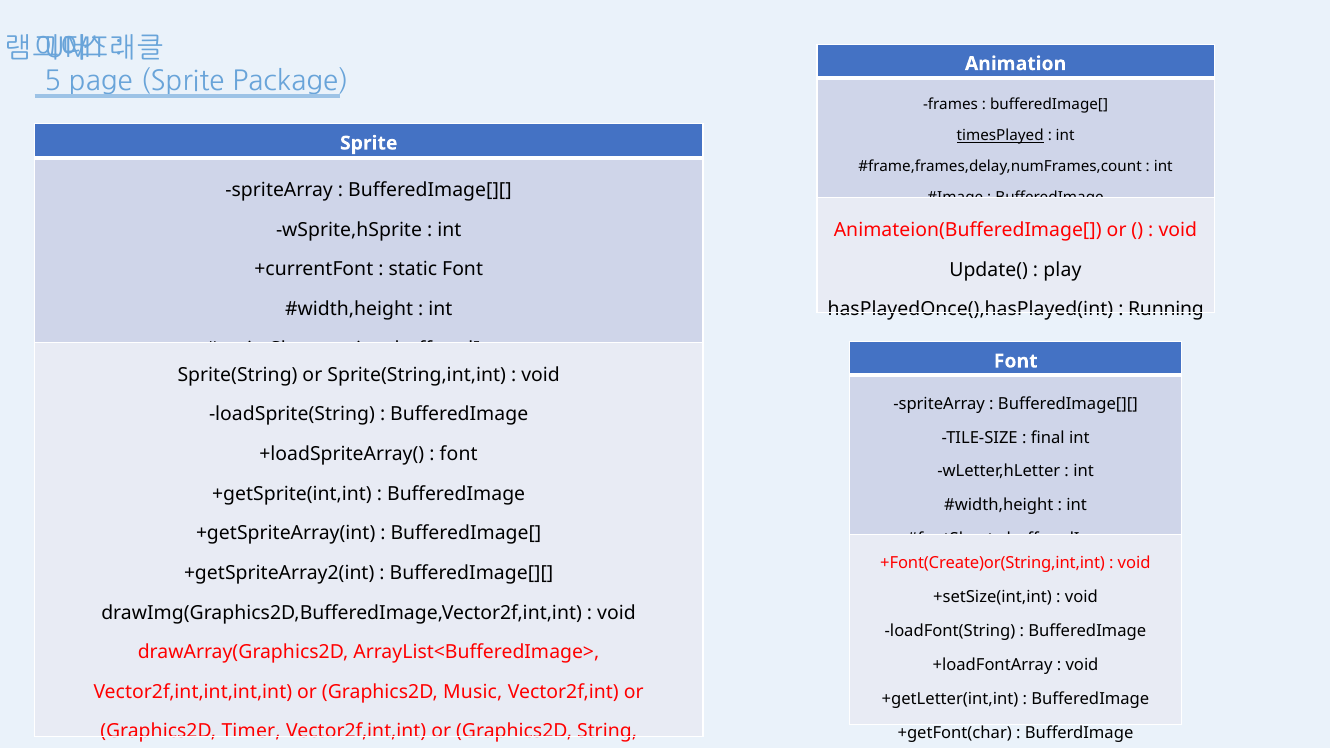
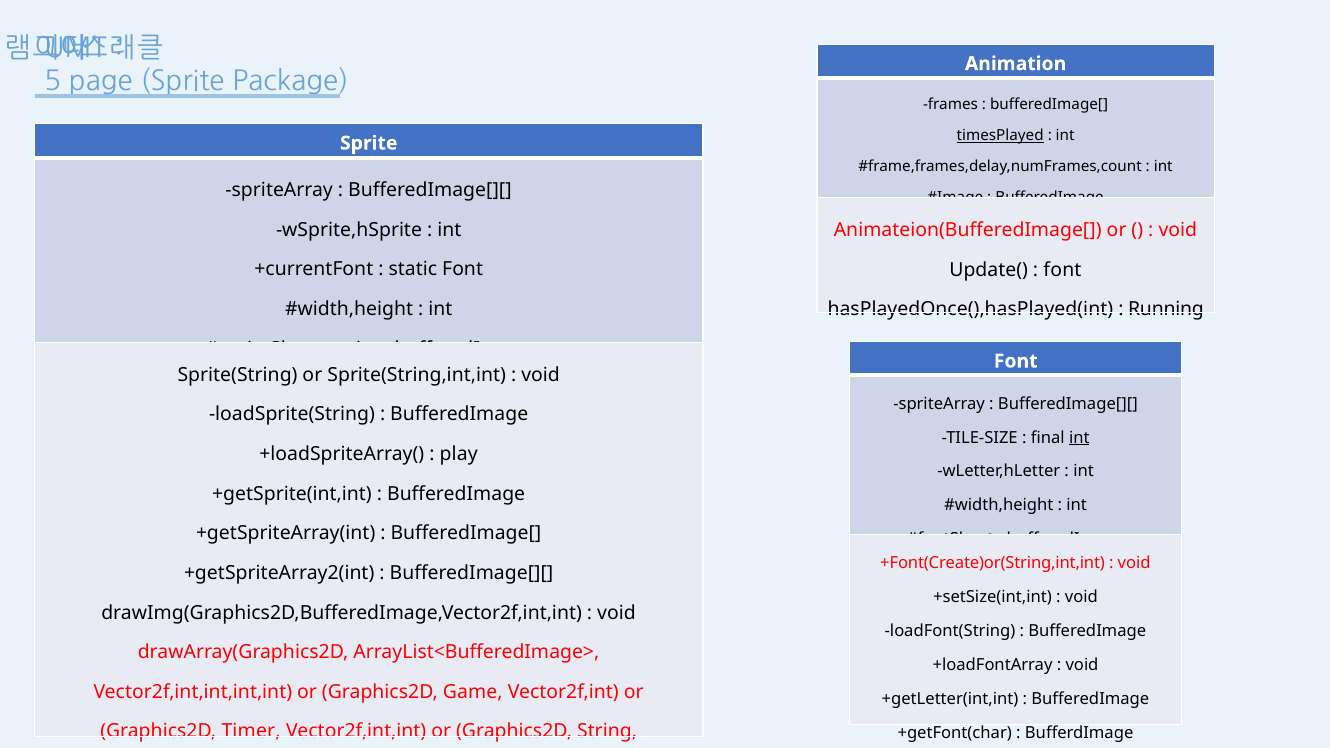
play: play -> font (1062, 270)
int underline: none -> present (1079, 438)
font: font -> play (459, 454)
Music: Music -> Game (473, 692)
